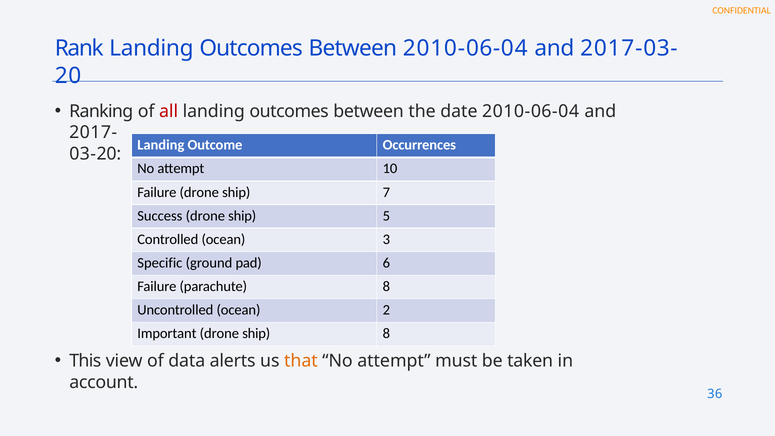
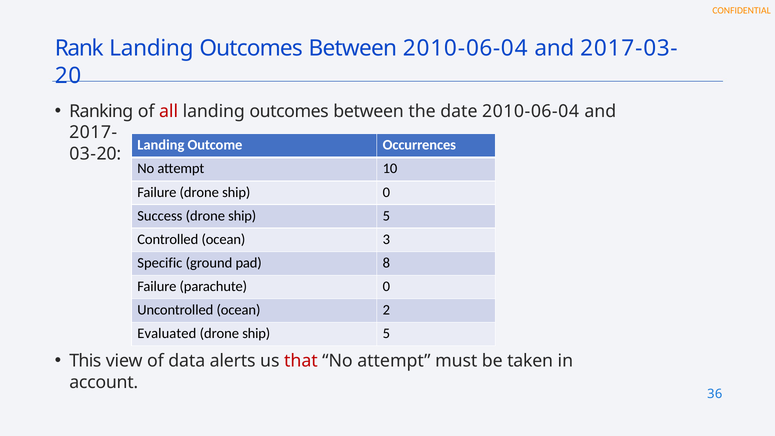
ship 7: 7 -> 0 (386, 192)
6: 6 -> 8 (386, 263)
parachute 8: 8 -> 0 (386, 286)
Important: Important -> Evaluated (167, 333)
8: 8 -> 5 (386, 333)
that colour: orange -> red (301, 361)
